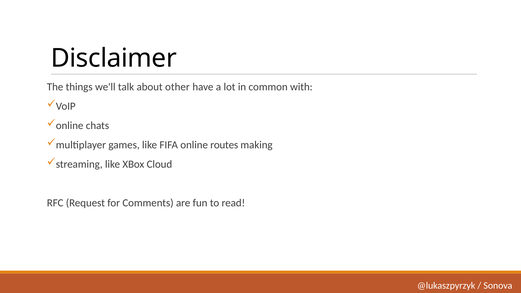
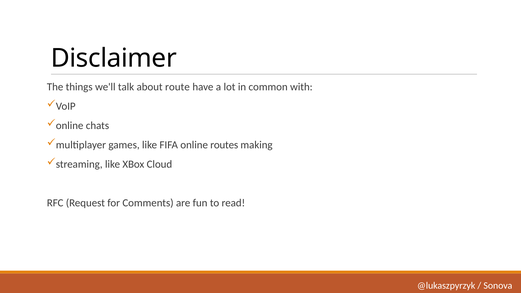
other: other -> route (177, 87)
